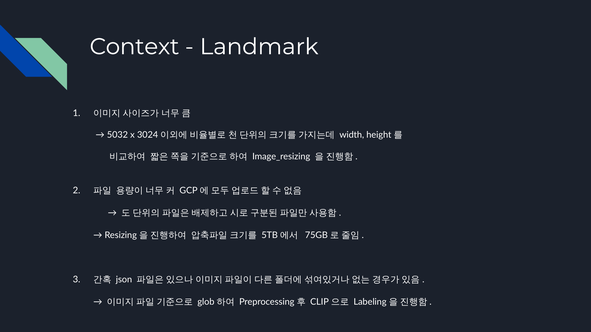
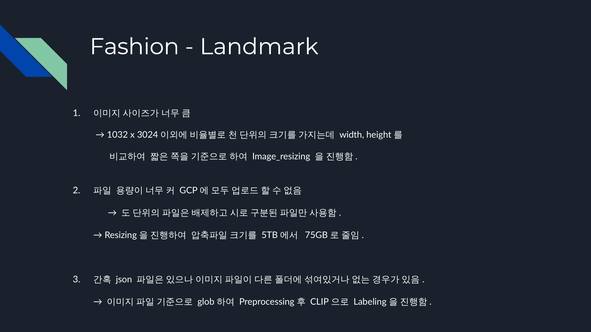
Context: Context -> Fashion (134, 47)
5032: 5032 -> 1032 (117, 135)
